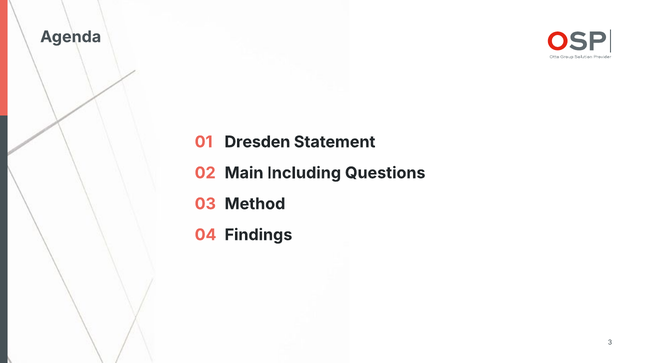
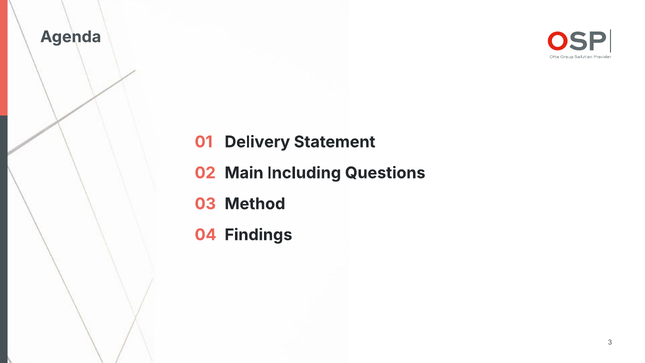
Dresden: Dresden -> Delivery (257, 142)
